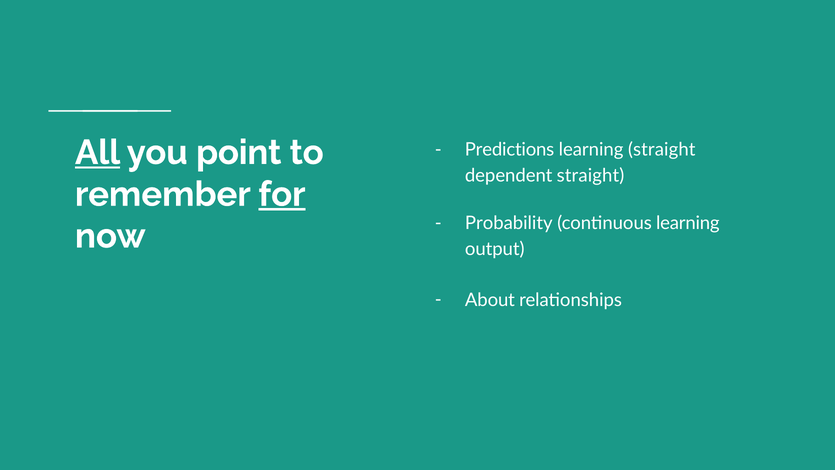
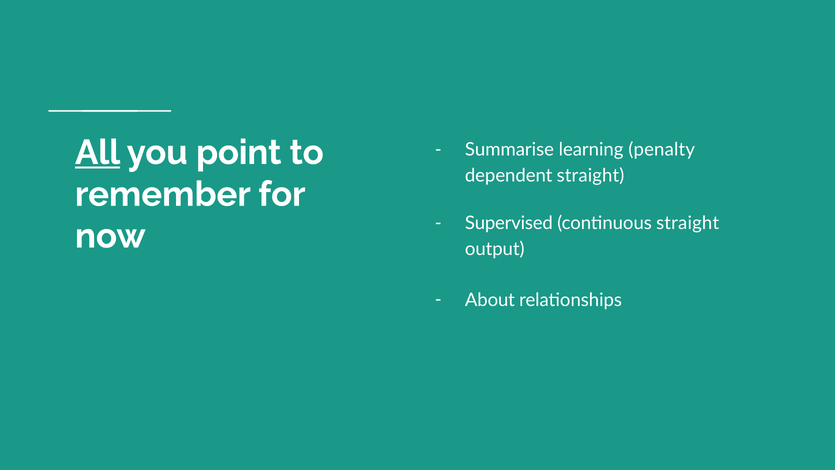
Predictions: Predictions -> Summarise (509, 150)
learning straight: straight -> penalty (662, 150)
for underline: present -> none (282, 194)
Probability: Probability -> Supervised (509, 223)
continuous learning: learning -> straight (688, 223)
